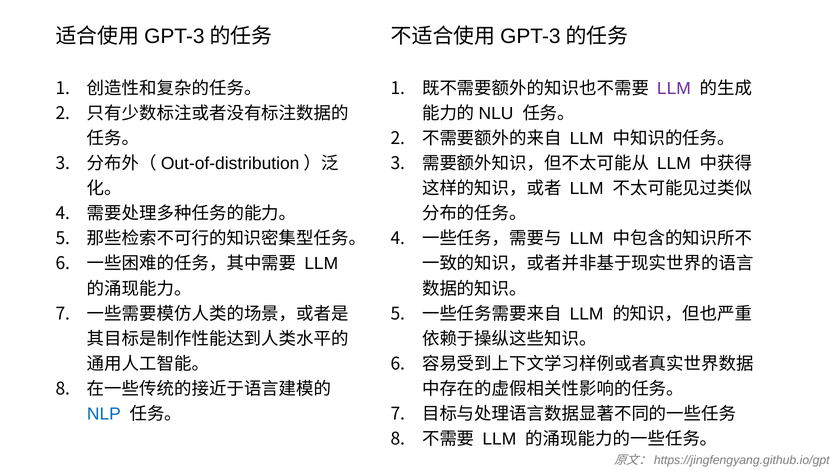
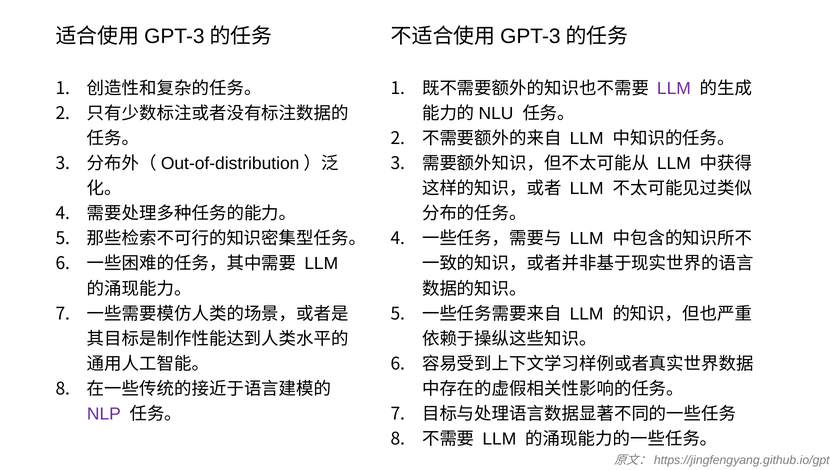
NLP colour: blue -> purple (104, 414)
